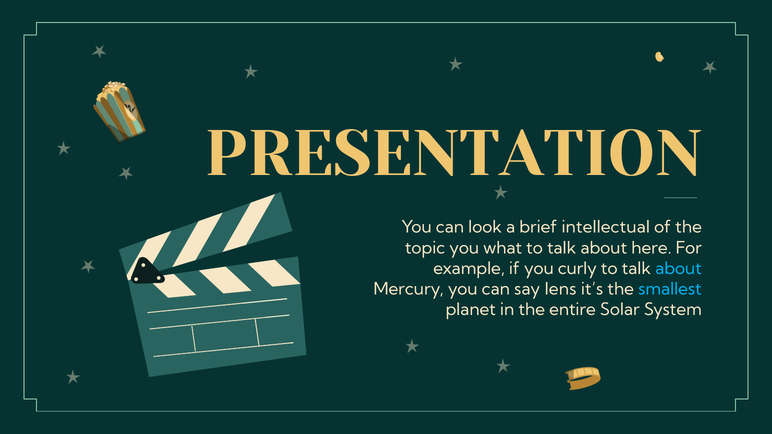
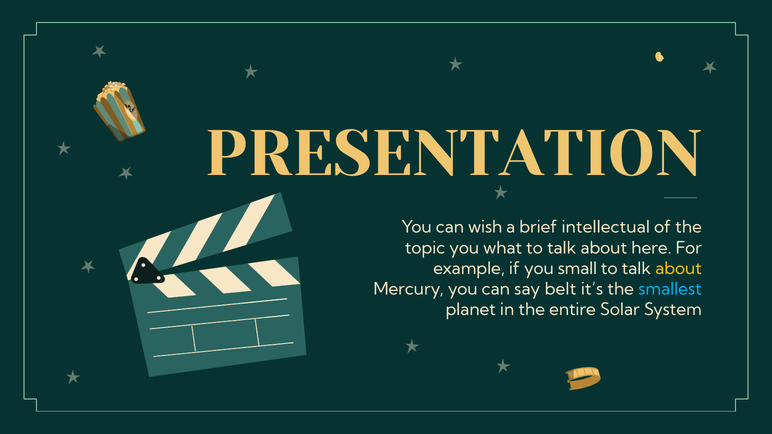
look: look -> wish (485, 227)
curly: curly -> small (577, 269)
about colour: light blue -> yellow (679, 269)
lens: lens -> belt (561, 289)
